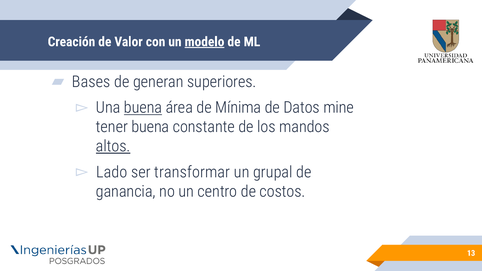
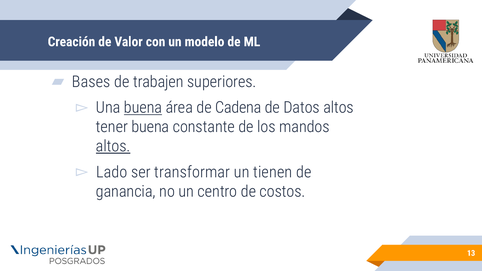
modelo underline: present -> none (205, 42)
generan: generan -> trabajen (158, 82)
Mínima: Mínima -> Cadena (238, 108)
Datos mine: mine -> altos (339, 108)
grupal: grupal -> tienen (273, 172)
